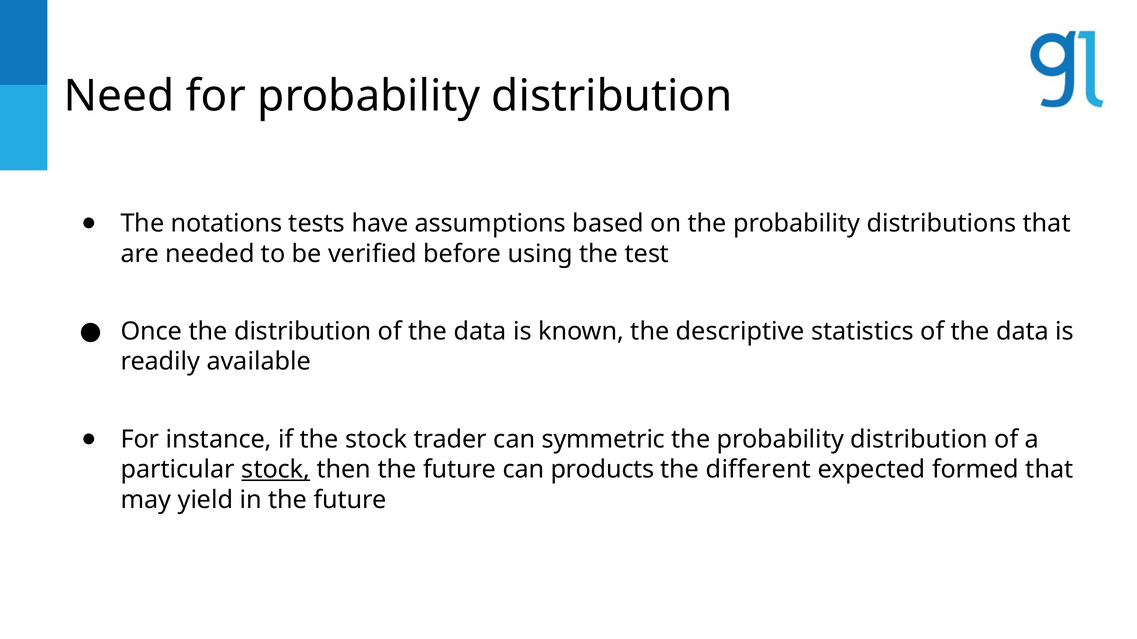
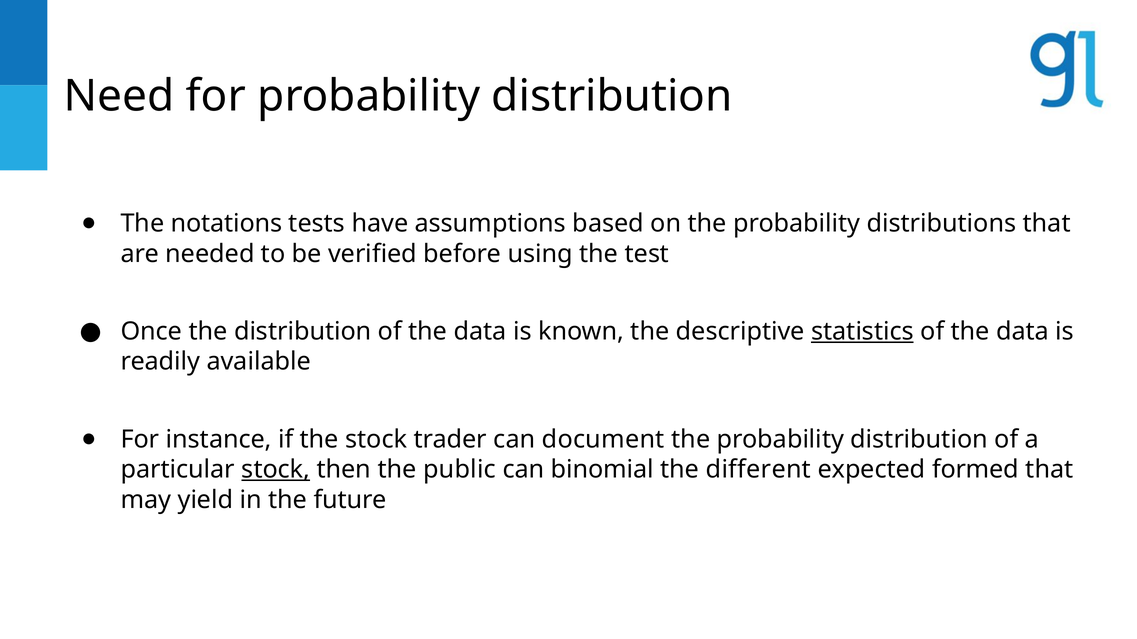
statistics underline: none -> present (862, 332)
symmetric: symmetric -> document (603, 440)
then the future: future -> public (459, 470)
products: products -> binomial (602, 470)
